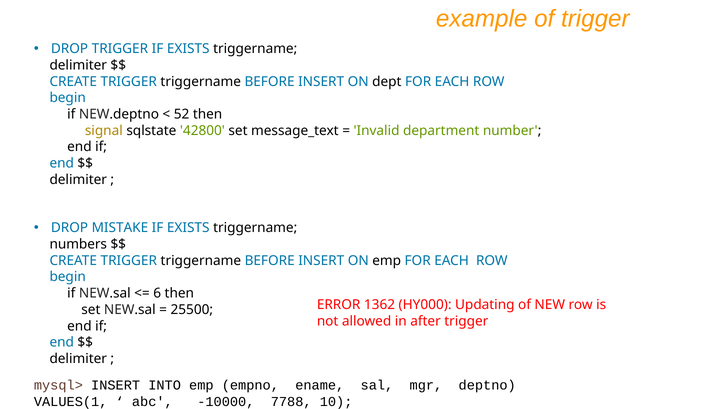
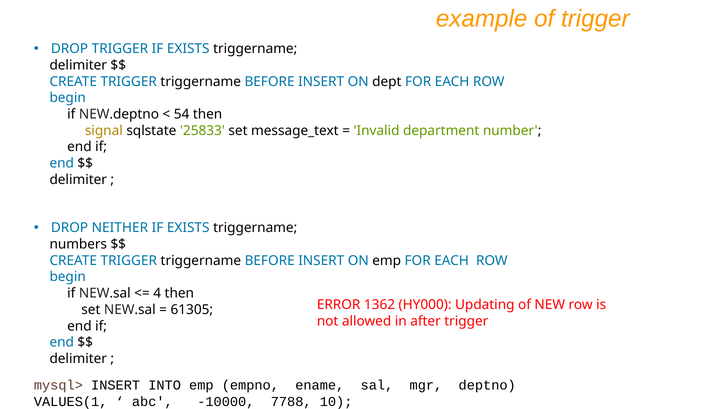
52: 52 -> 54 (182, 114)
42800: 42800 -> 25833 (202, 130)
MISTAKE: MISTAKE -> NEITHER (120, 228)
6: 6 -> 4 (157, 293)
25500: 25500 -> 61305 (192, 309)
